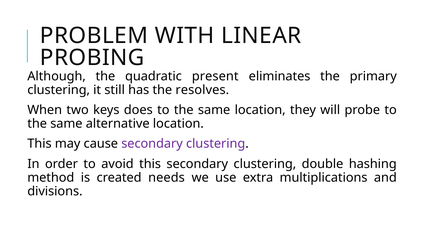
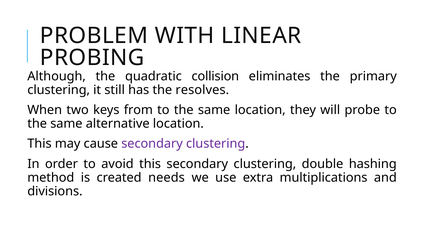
present: present -> collision (215, 76)
does: does -> from (138, 110)
